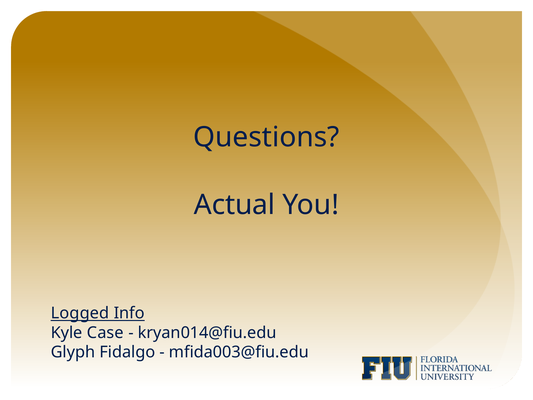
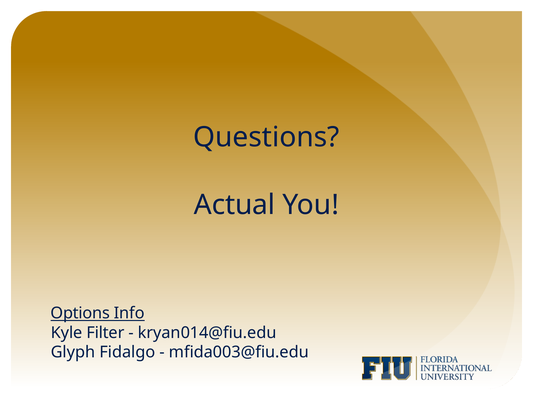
Logged: Logged -> Options (80, 313)
Case: Case -> Filter (105, 332)
